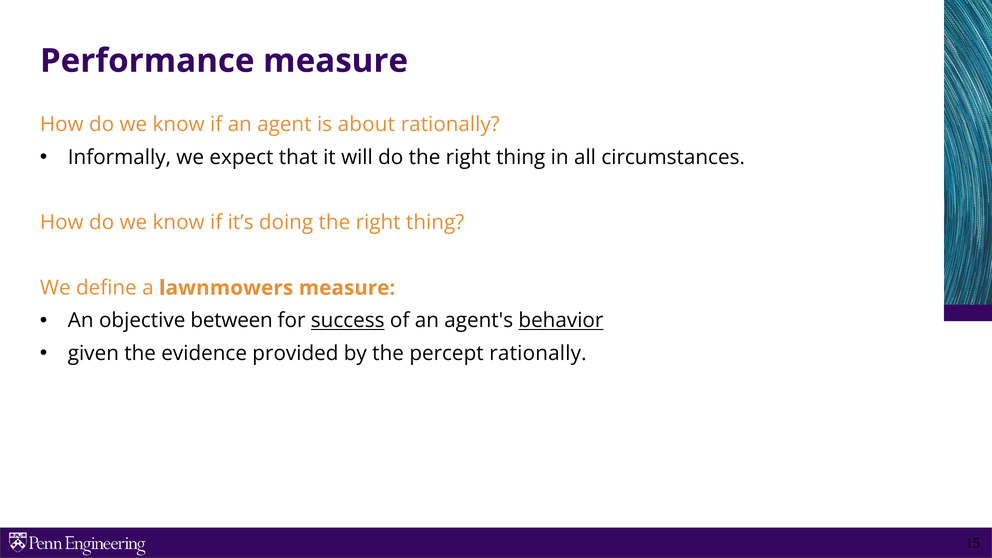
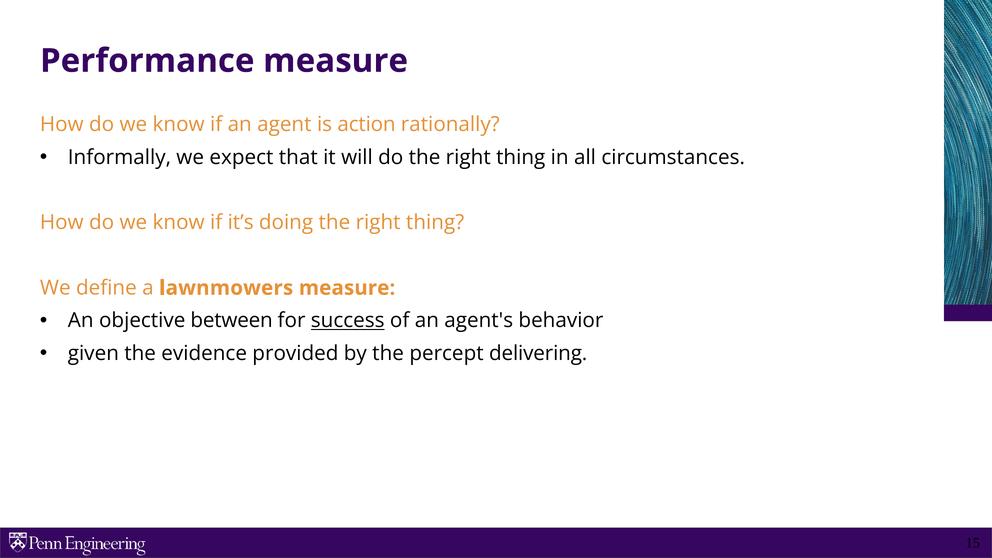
about: about -> action (367, 125)
behavior underline: present -> none (561, 321)
percept rationally: rationally -> delivering (538, 353)
